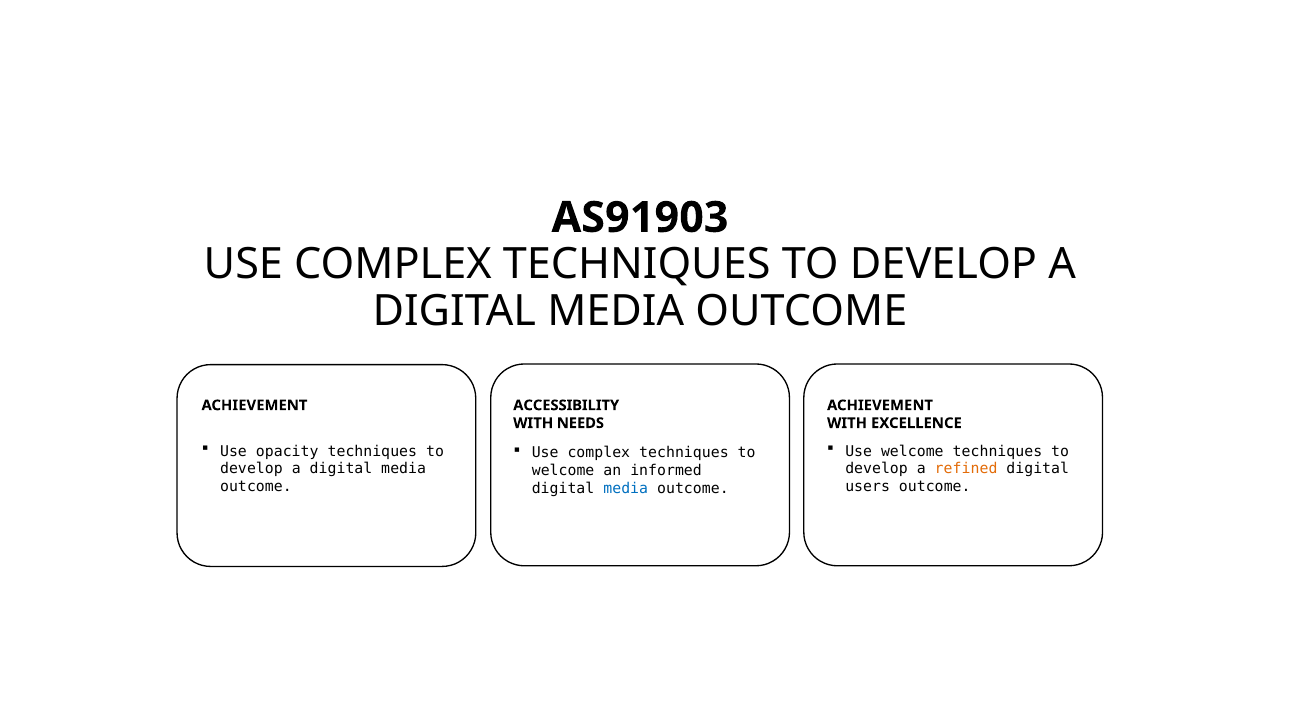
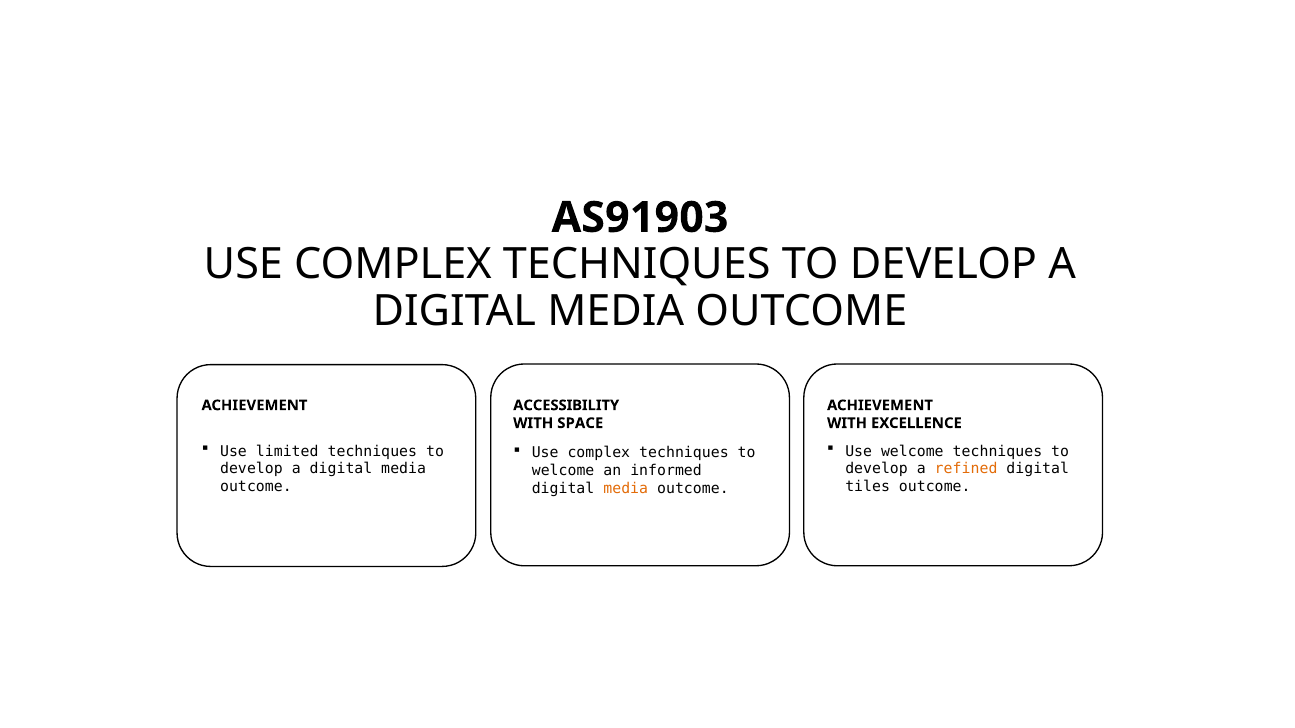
NEEDS: NEEDS -> SPACE (580, 423)
opacity: opacity -> limited (287, 452)
users: users -> tiles (868, 487)
media colour: blue -> orange (626, 489)
